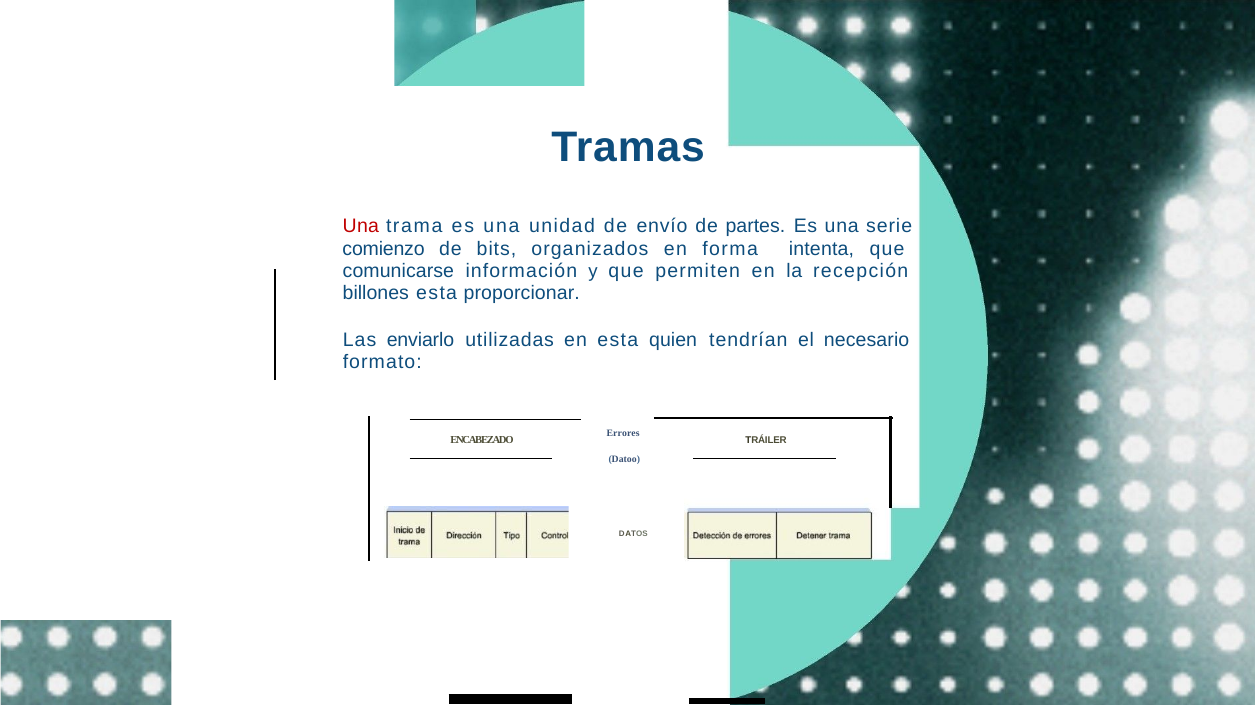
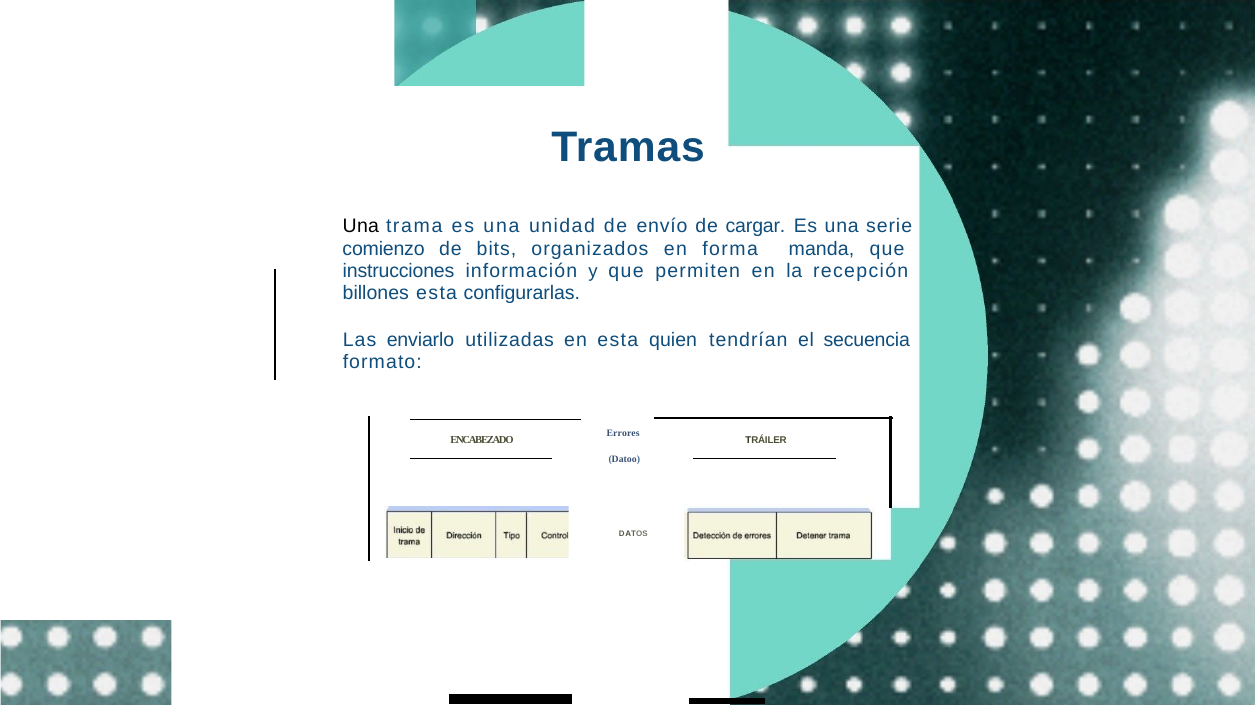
Una colour: red -> black (361, 226)
partes: partes -> cargar (756, 226)
intenta: intenta -> manda (821, 249)
comunicarse: comunicarse -> instrucciones (399, 271)
proporcionar: proporcionar -> configurarlas (522, 293)
necesario: necesario -> secuencia (867, 339)
